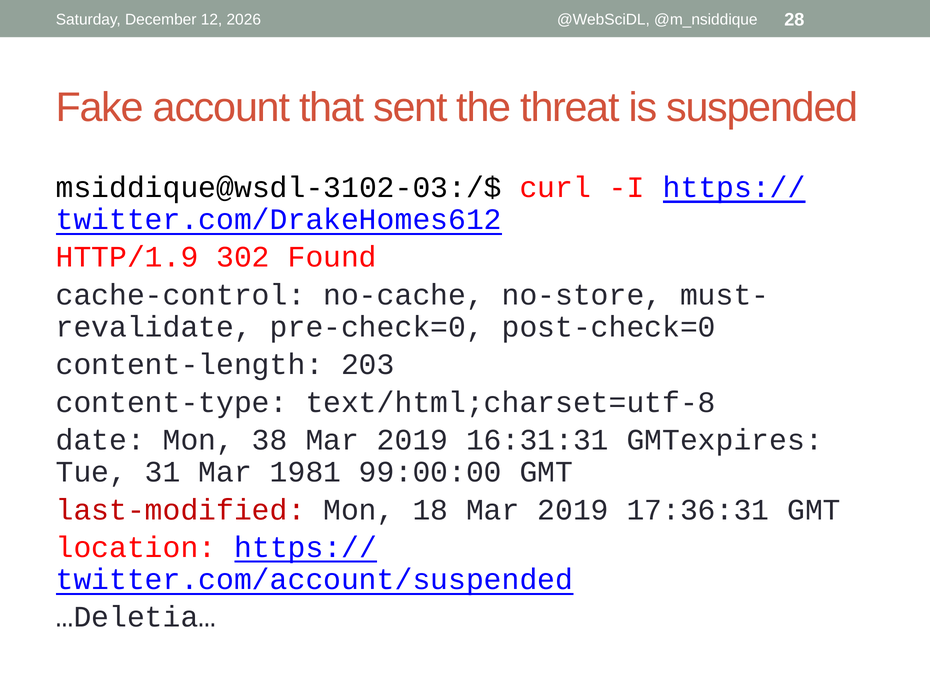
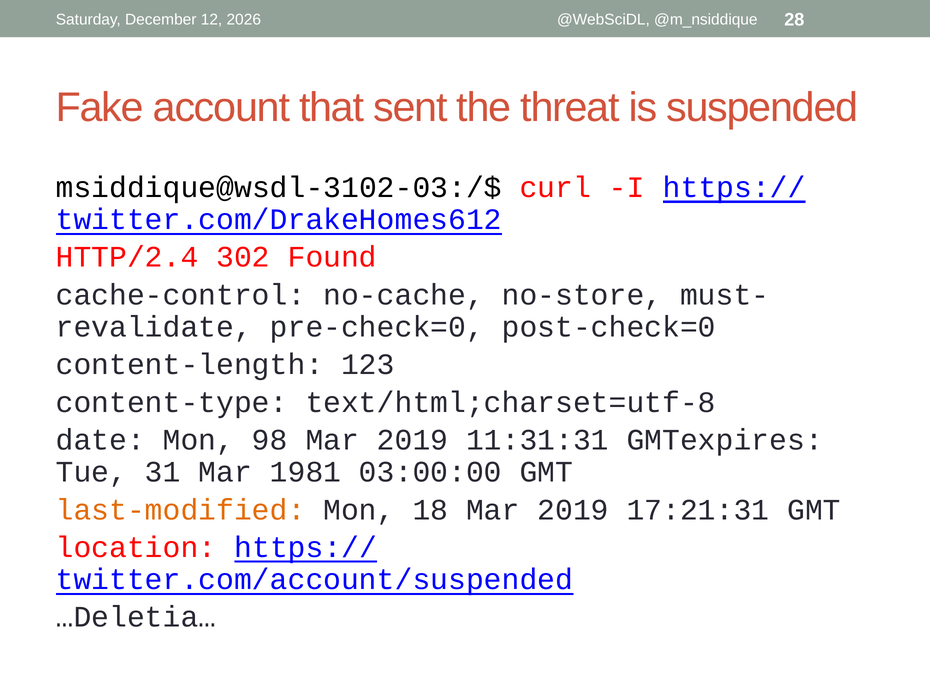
HTTP/1.9: HTTP/1.9 -> HTTP/2.4 (127, 257)
203: 203 -> 123 (368, 364)
38: 38 -> 98 (270, 440)
16:31:31: 16:31:31 -> 11:31:31 (537, 440)
99:00:00: 99:00:00 -> 03:00:00 (430, 472)
last-modified colour: red -> orange (181, 509)
17:36:31: 17:36:31 -> 17:21:31 (698, 509)
